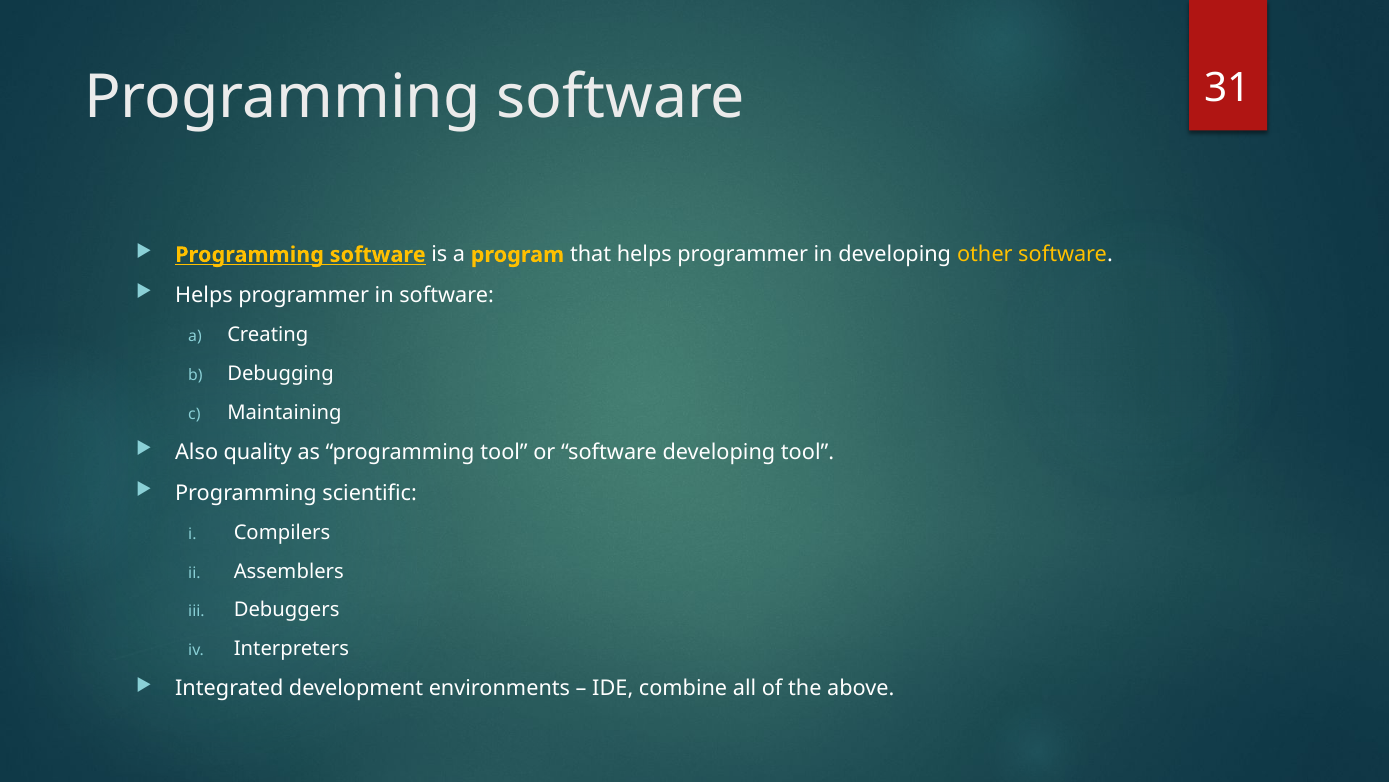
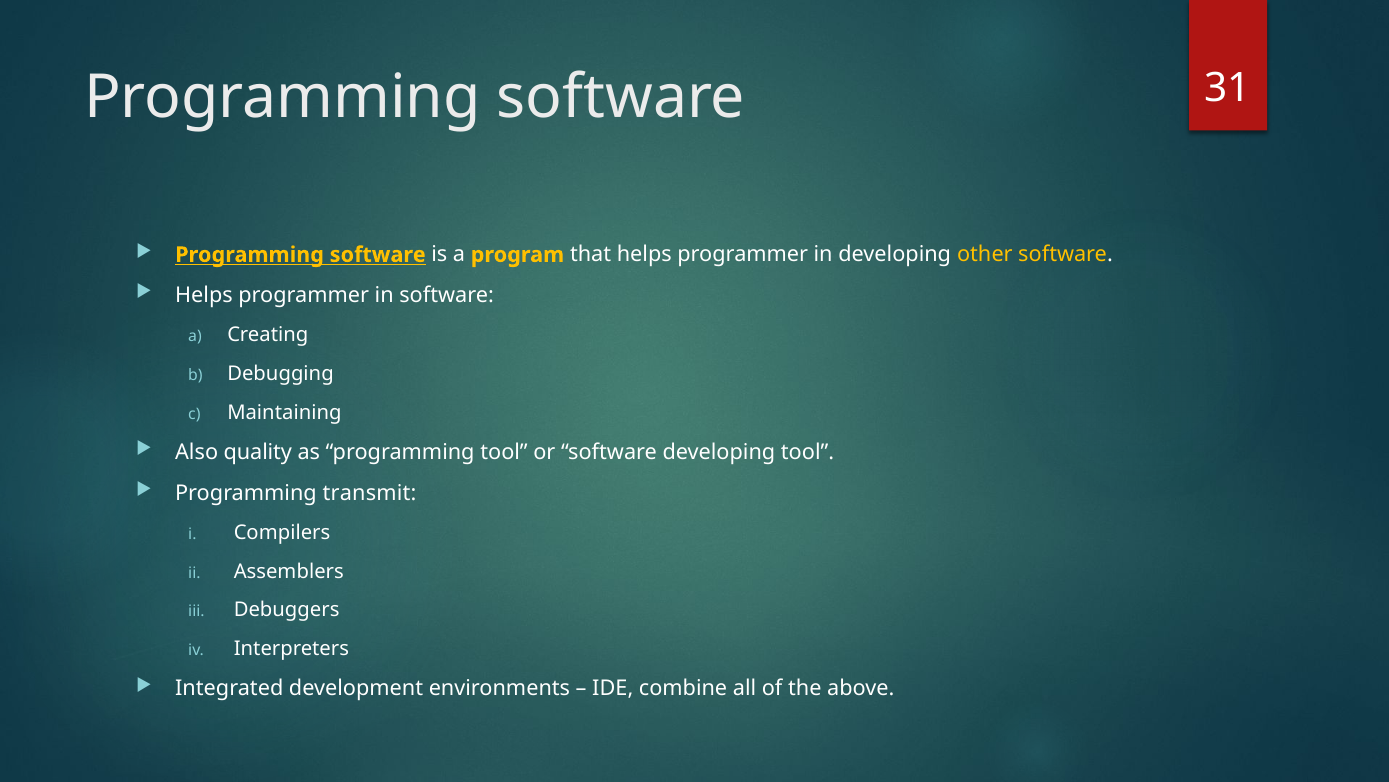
scientific: scientific -> transmit (370, 492)
